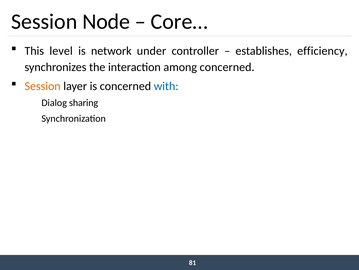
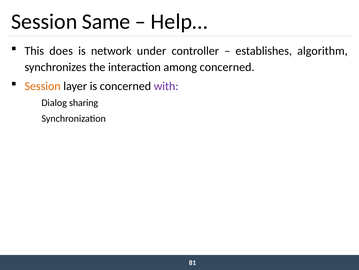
Node: Node -> Same (106, 22)
Core…: Core… -> Help… (179, 22)
level: level -> does (61, 51)
efficiency: efficiency -> algorithm (322, 51)
with colour: blue -> purple (166, 86)
